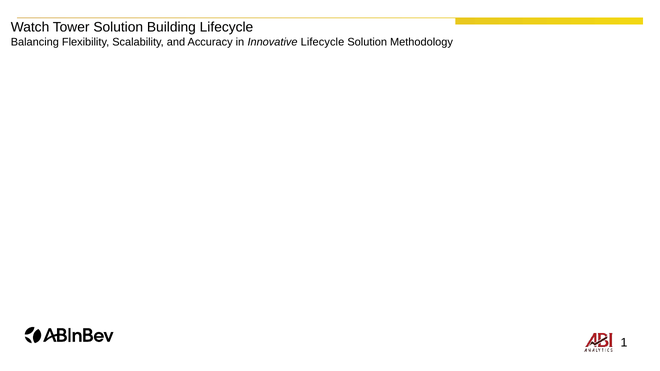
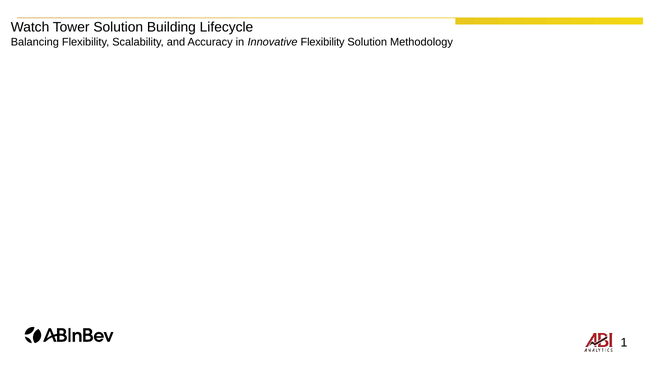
Innovative Lifecycle: Lifecycle -> Flexibility (323, 42)
